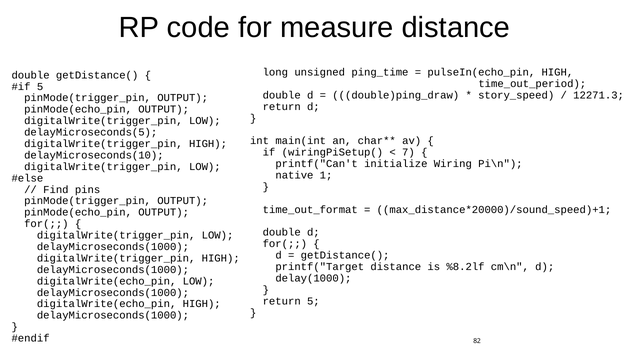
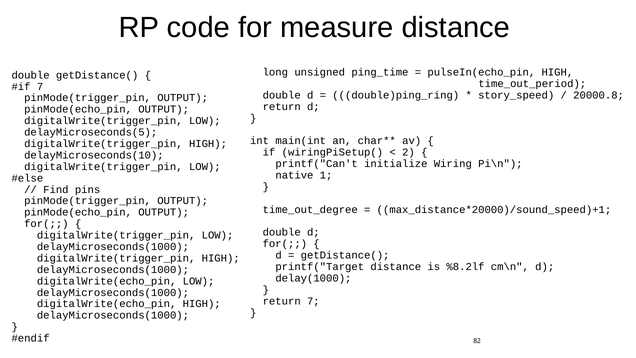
5: 5 -> 7 (40, 86)
double)ping_draw: double)ping_draw -> double)ping_ring (396, 95)
12271.3: 12271.3 -> 20000.8 (599, 95)
7: 7 -> 2 (408, 152)
time_out_format: time_out_format -> time_out_degree (310, 209)
return 5: 5 -> 7 (313, 301)
